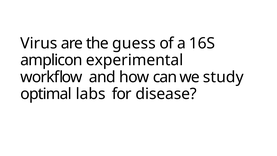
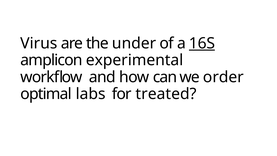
guess: guess -> under (134, 43)
16S underline: none -> present (202, 43)
study: study -> order (223, 77)
disease: disease -> treated (166, 94)
